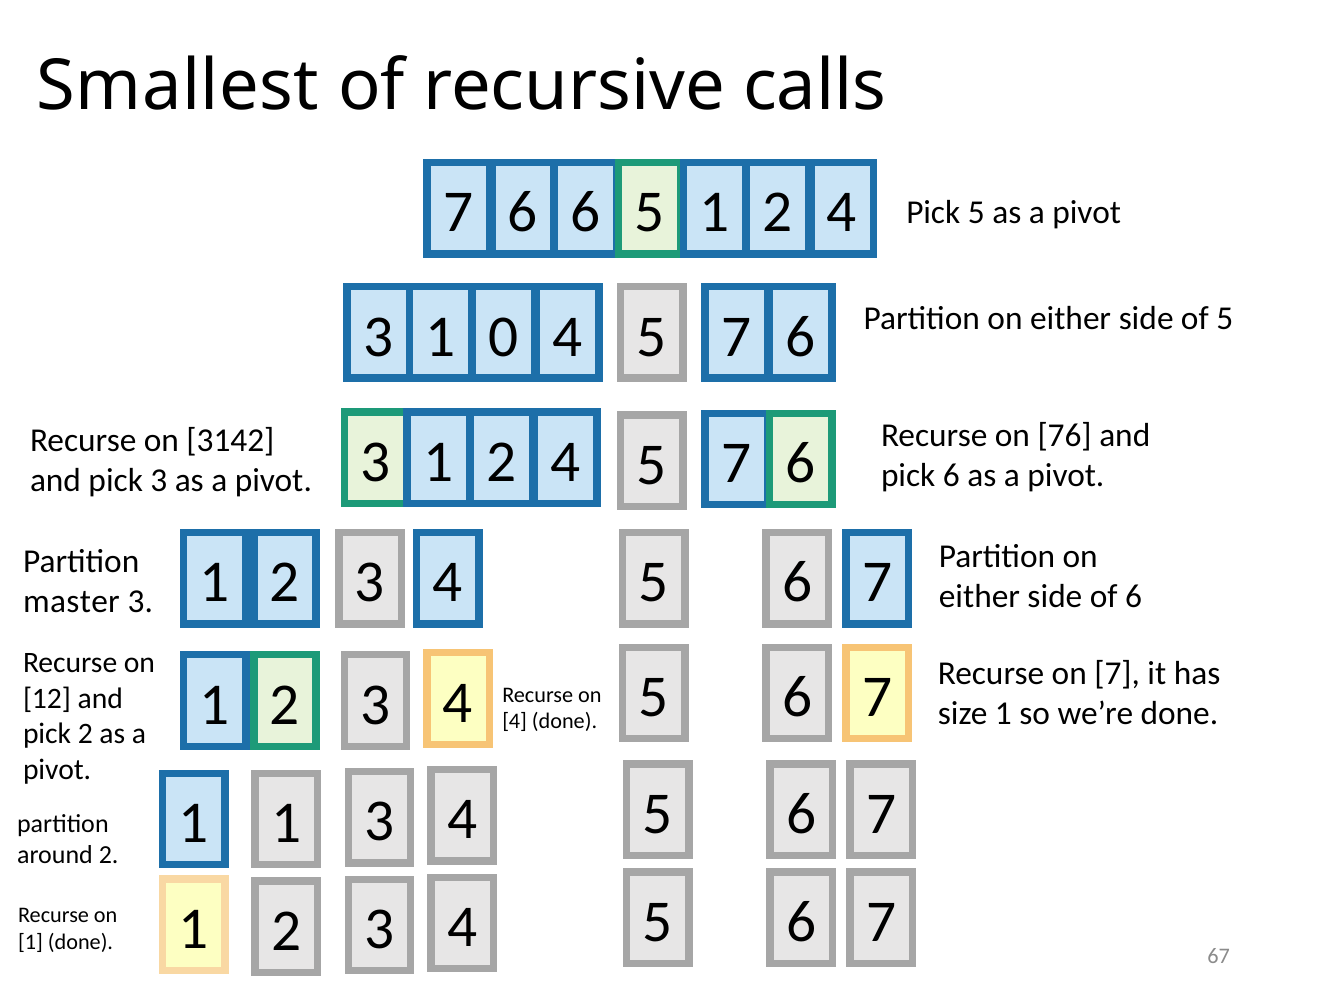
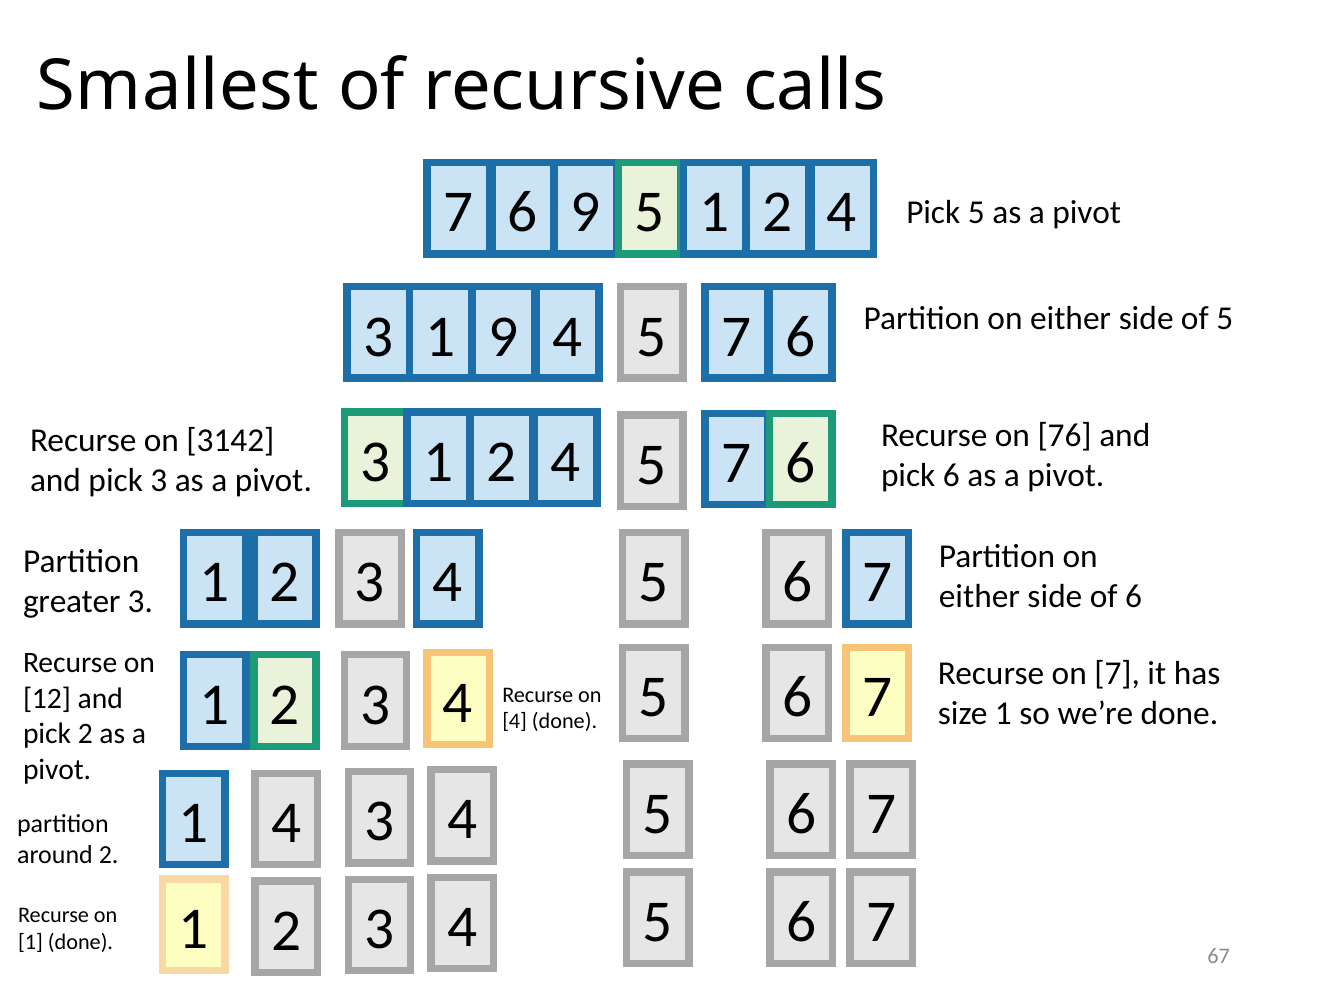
6 6: 6 -> 9 (586, 212)
1 0: 0 -> 9 (503, 337)
master: master -> greater (72, 602)
2 1 1: 1 -> 4 (286, 823)
